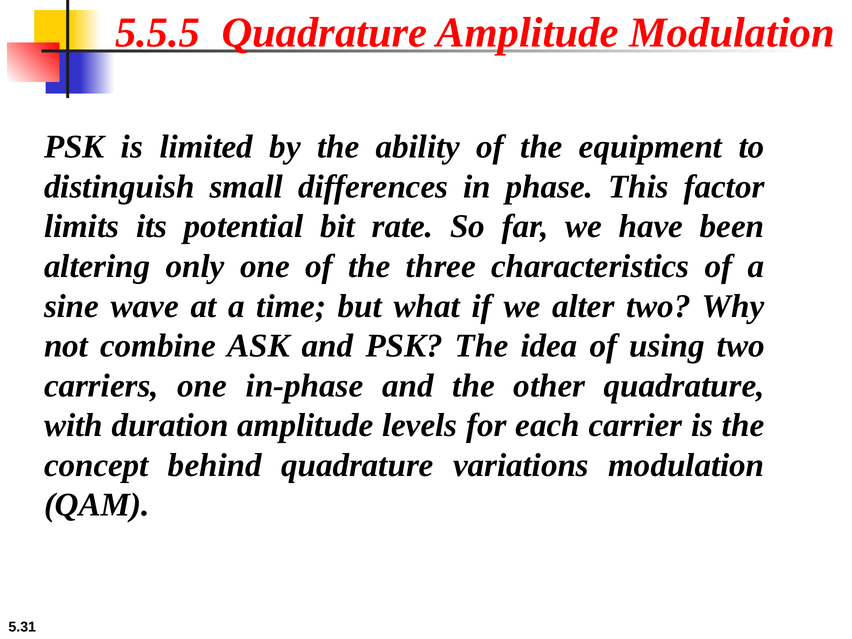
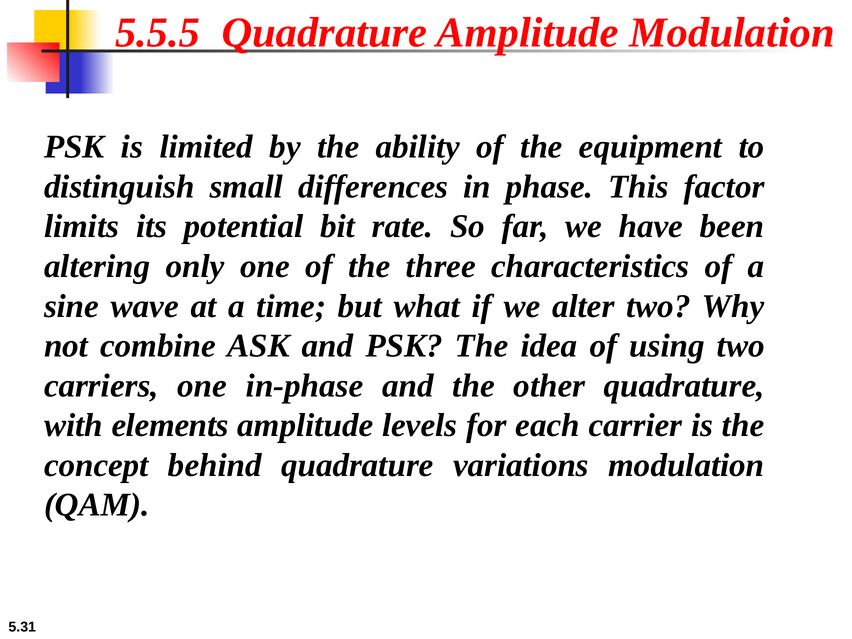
duration: duration -> elements (170, 425)
